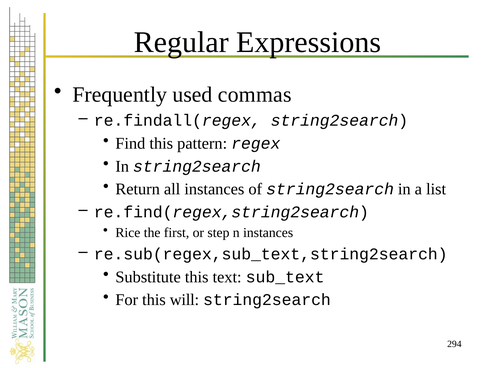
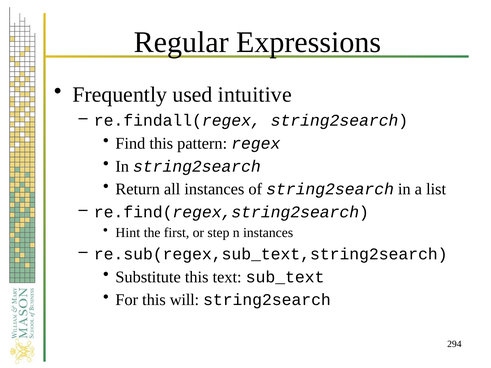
commas: commas -> intuitive (255, 95)
Rice: Rice -> Hint (128, 233)
